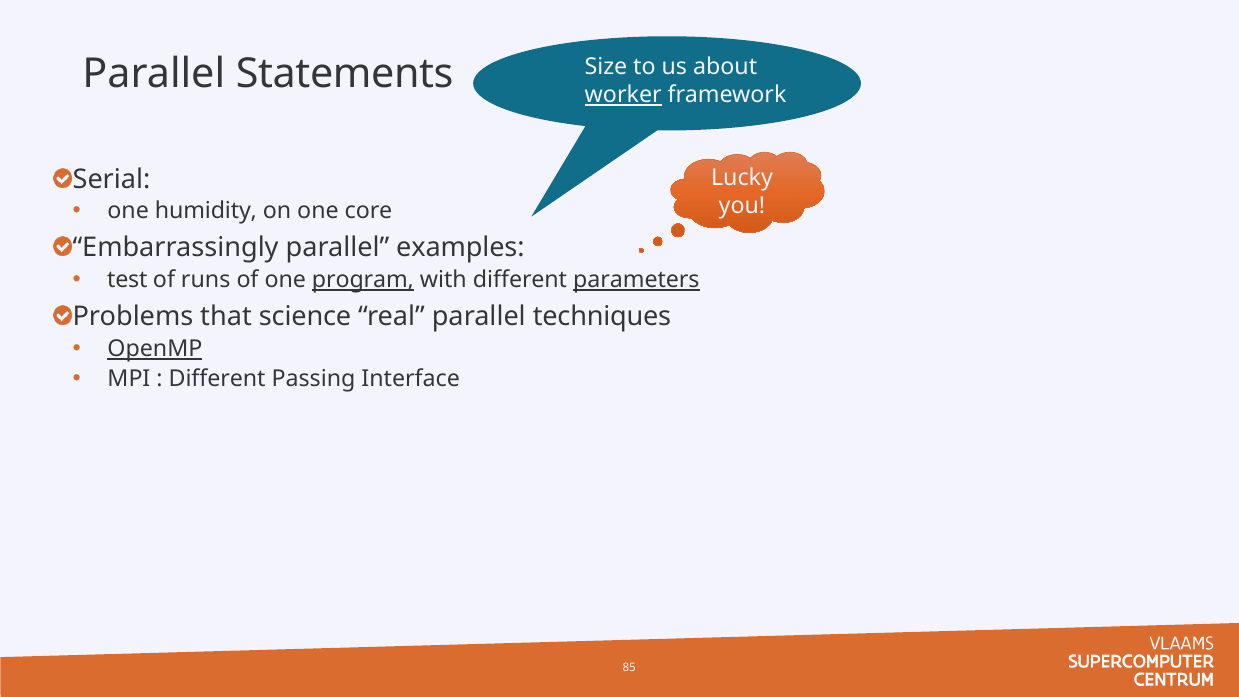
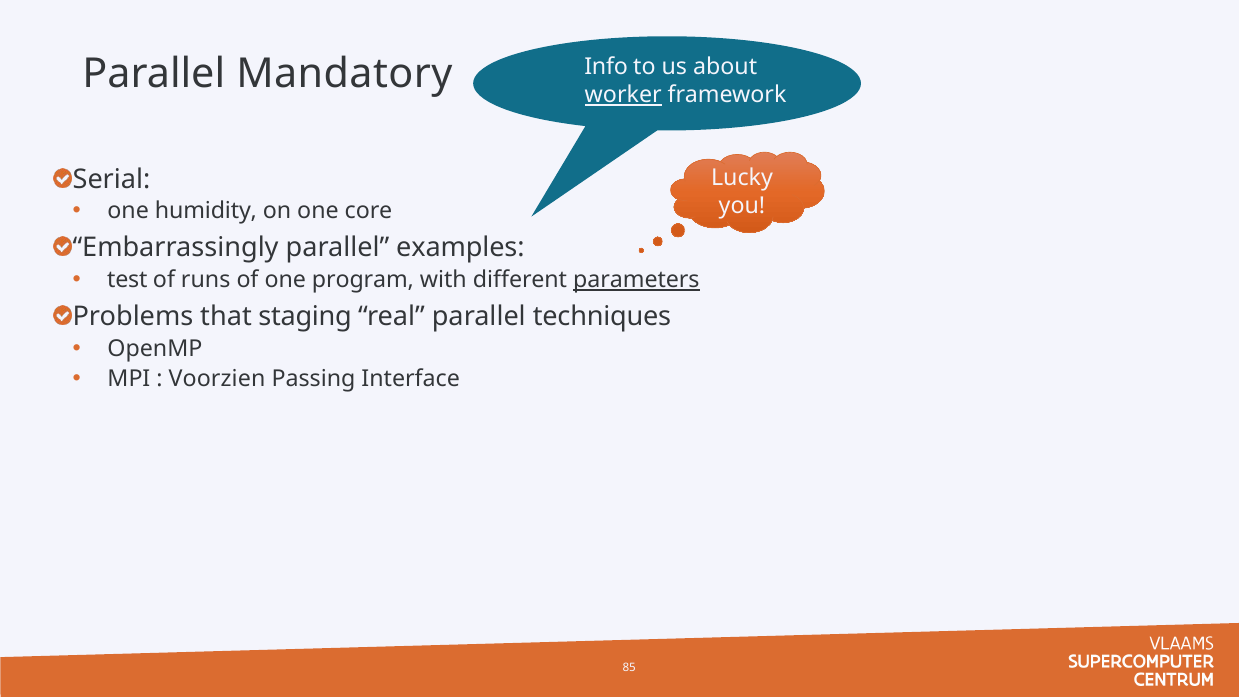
Size: Size -> Info (606, 67)
Statements: Statements -> Mandatory (344, 74)
program underline: present -> none (363, 280)
science: science -> staging (305, 317)
OpenMP underline: present -> none (155, 349)
Different: Different -> Voorzien (217, 379)
